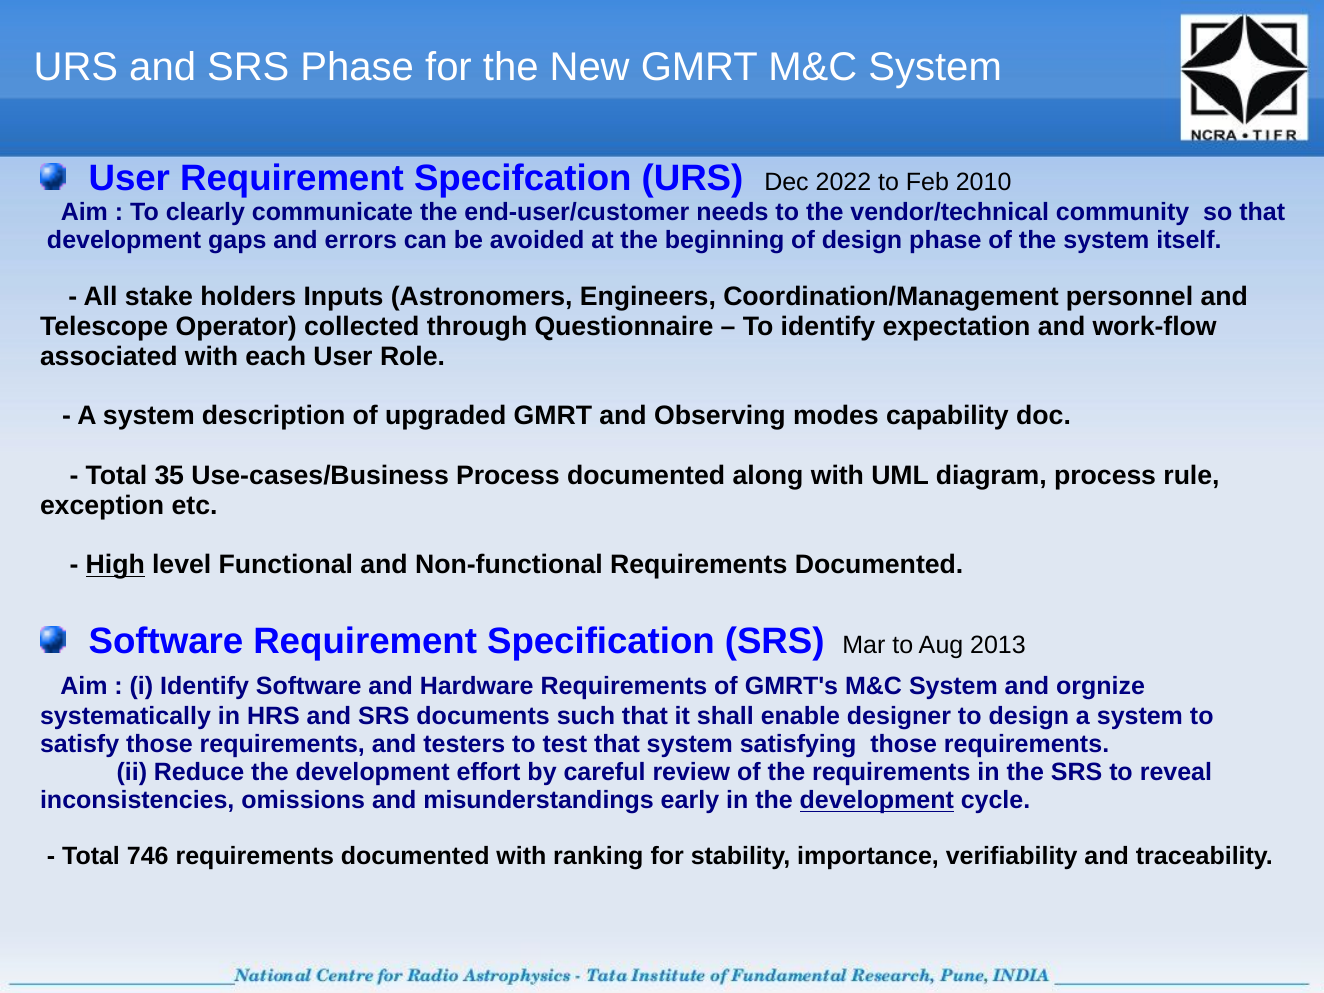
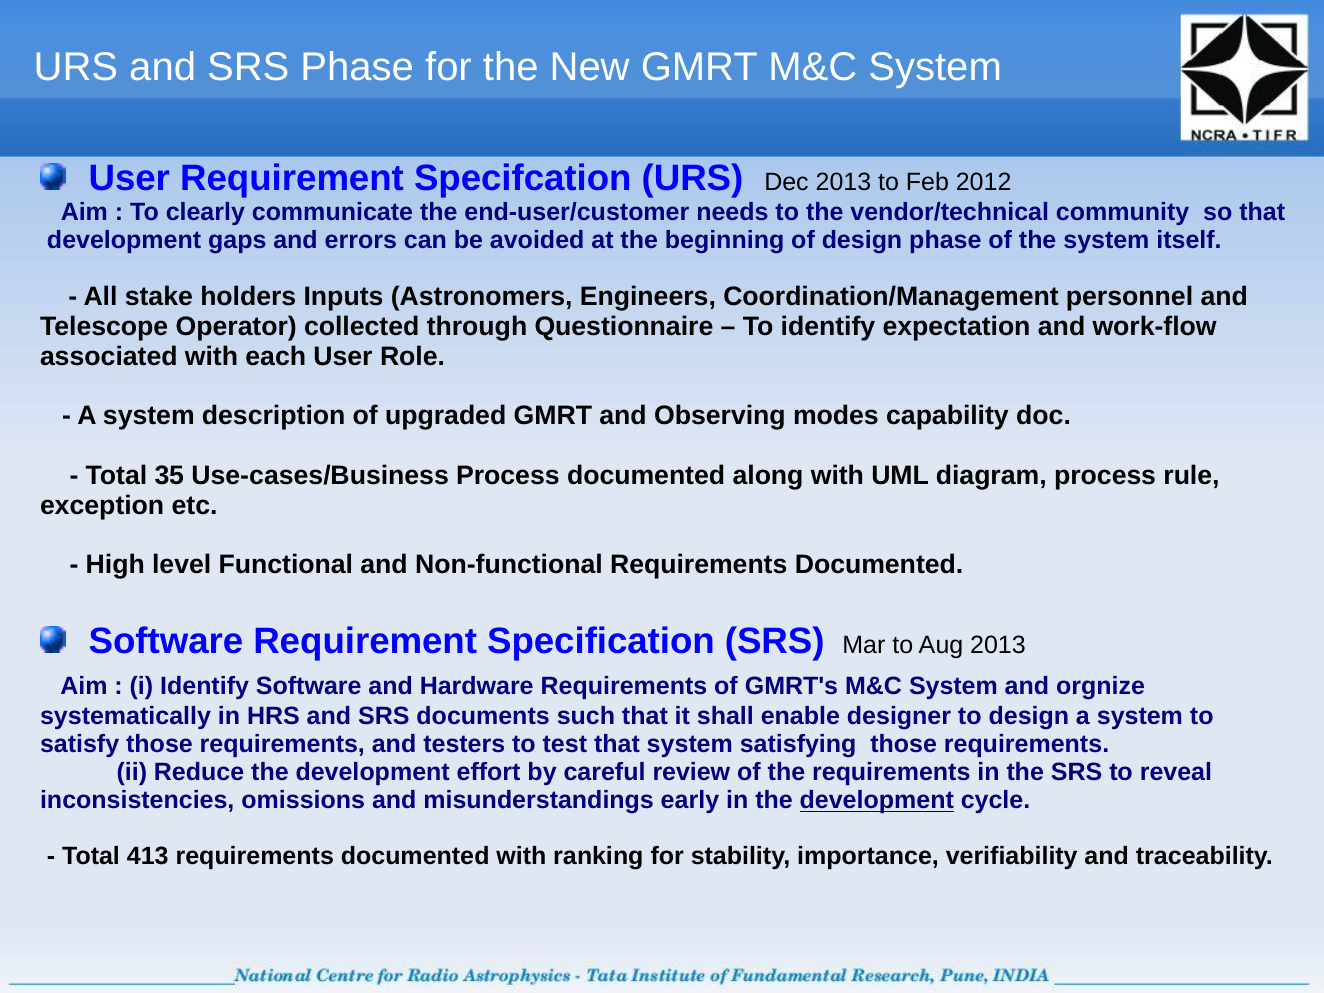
Dec 2022: 2022 -> 2013 (843, 182)
2010: 2010 -> 2012 (984, 182)
High underline: present -> none (115, 565)
746: 746 -> 413 (148, 856)
